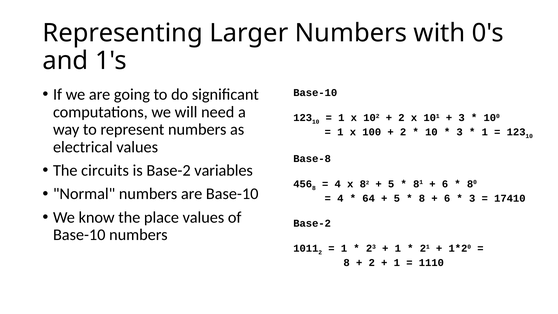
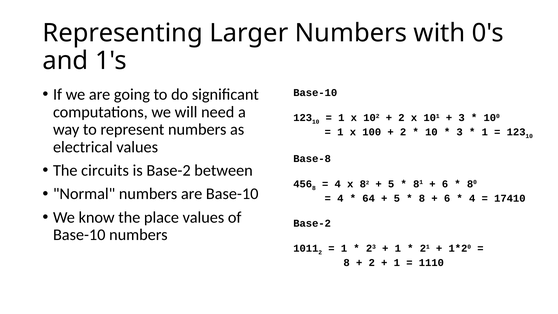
variables: variables -> between (224, 170)
3: 3 -> 4 (472, 198)
